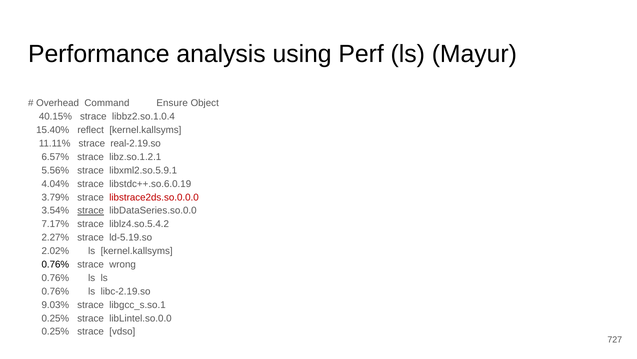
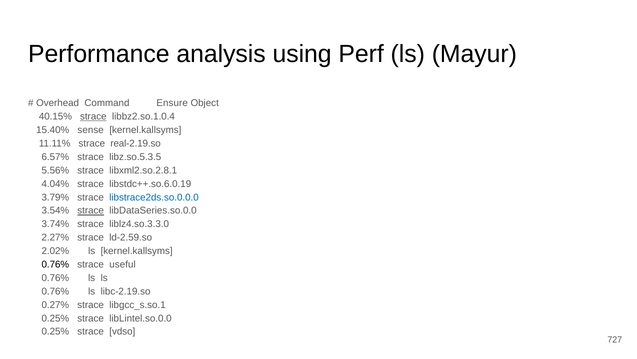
strace underline: none -> present (93, 116)
reflect: reflect -> sense (91, 130)
libz.so.1.2.1: libz.so.1.2.1 -> libz.so.5.3.5 (135, 157)
libxml2.so.5.9.1: libxml2.so.5.9.1 -> libxml2.so.2.8.1 (143, 170)
libstrace2ds.so.0.0.0 colour: red -> blue (154, 197)
7.17%: 7.17% -> 3.74% (55, 224)
liblz4.so.5.4.2: liblz4.so.5.4.2 -> liblz4.so.3.3.0 (139, 224)
ld-5.19.so: ld-5.19.so -> ld-2.59.so (131, 237)
wrong: wrong -> useful (123, 264)
9.03%: 9.03% -> 0.27% (55, 304)
